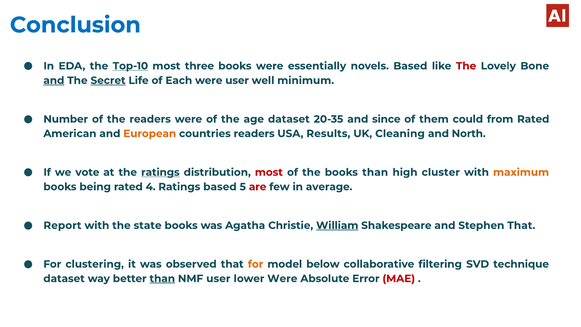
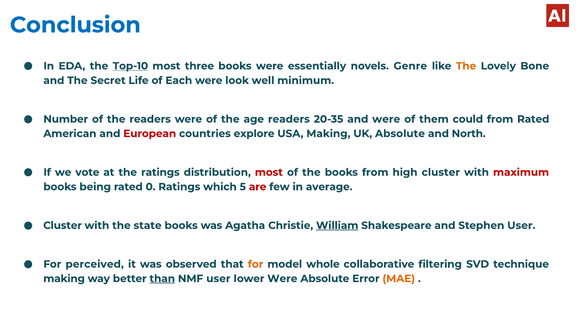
novels Based: Based -> Genre (410, 66)
The colour: red -> orange (466, 66)
and underline: present -> none (54, 80)
Secret underline: present -> none (108, 80)
were user: user -> look (237, 80)
age dataset: dataset -> readers (289, 119)
and since: since -> were (386, 119)
European colour: orange -> red (150, 134)
countries readers: readers -> explore (254, 134)
USA Results: Results -> Making (328, 134)
UK Cleaning: Cleaning -> Absolute (400, 134)
ratings underline: present -> none (160, 172)
books than: than -> from (375, 172)
maximum colour: orange -> red (521, 172)
4: 4 -> 0 (151, 187)
Ratings based: based -> which (220, 187)
Report: Report -> Cluster (63, 225)
Stephen That: That -> User (521, 225)
clustering: clustering -> perceived (95, 264)
below: below -> whole (323, 264)
dataset: dataset -> making (64, 278)
MAE colour: red -> orange (399, 278)
